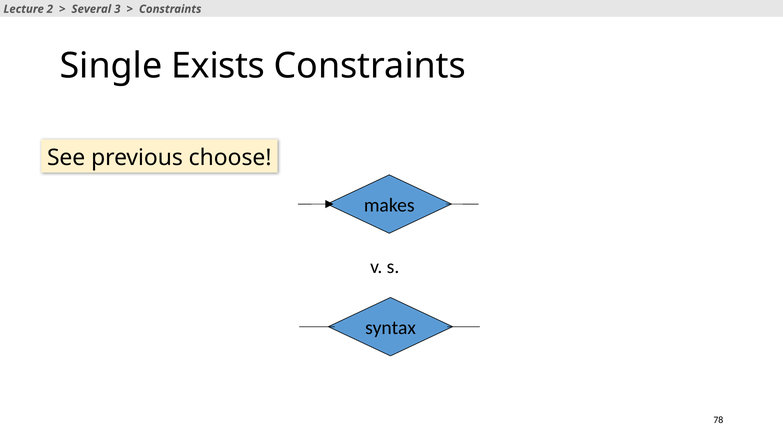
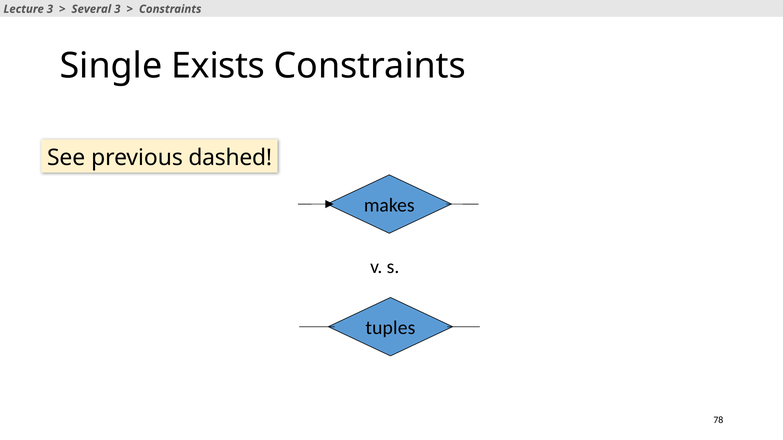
Lecture 2: 2 -> 3 (50, 9)
choose: choose -> dashed (230, 158)
syntax: syntax -> tuples (390, 328)
